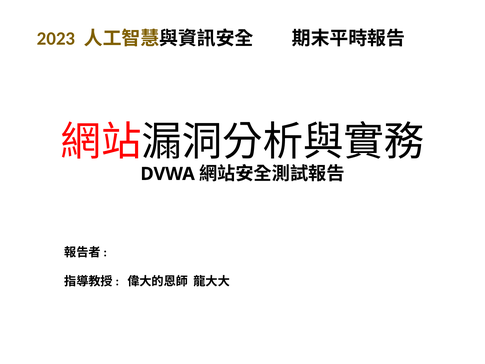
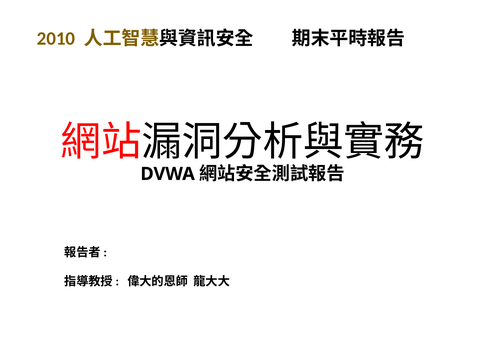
2023: 2023 -> 2010 (56, 39)
